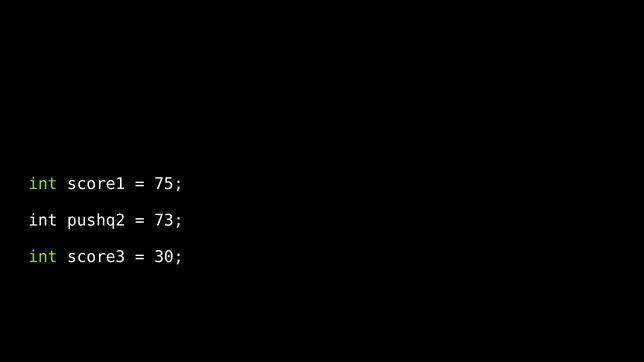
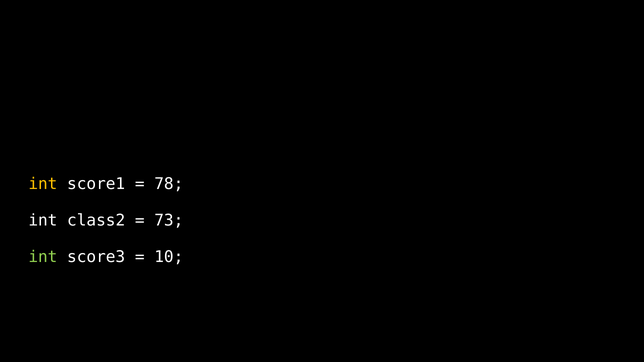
int colour: light green -> yellow (43, 184)
75: 75 -> 78 (169, 184)
pushq2: pushq2 -> class2 (96, 221)
30: 30 -> 10 (169, 257)
